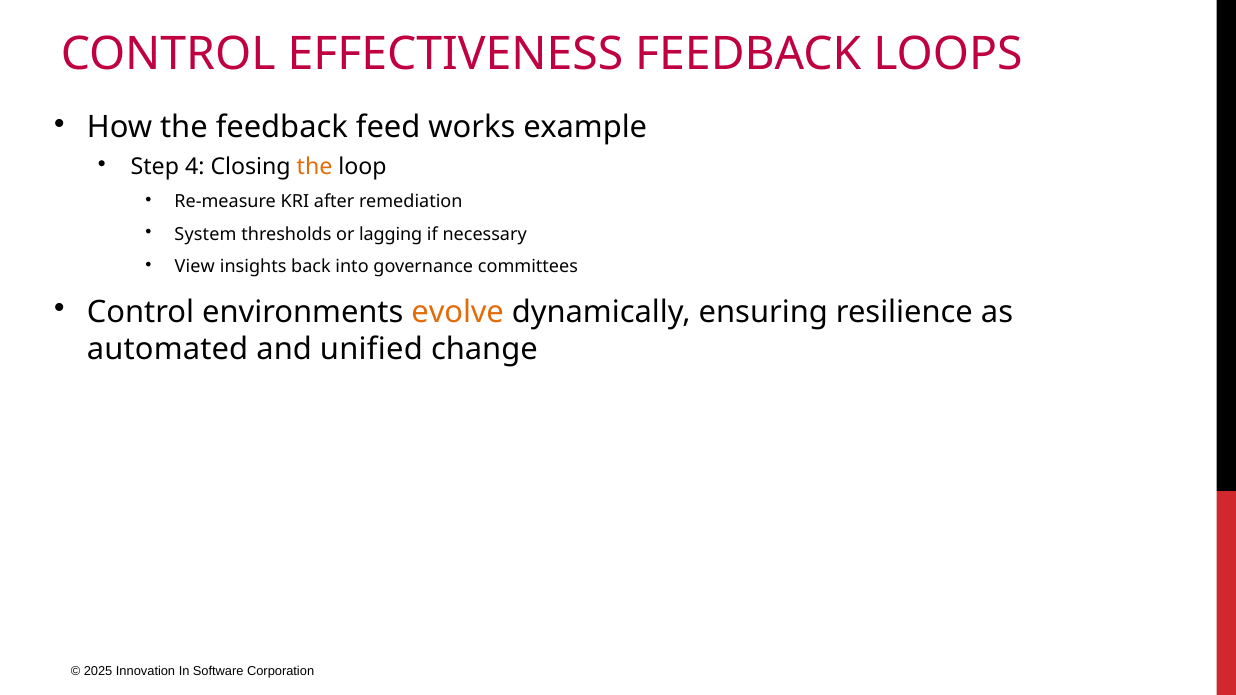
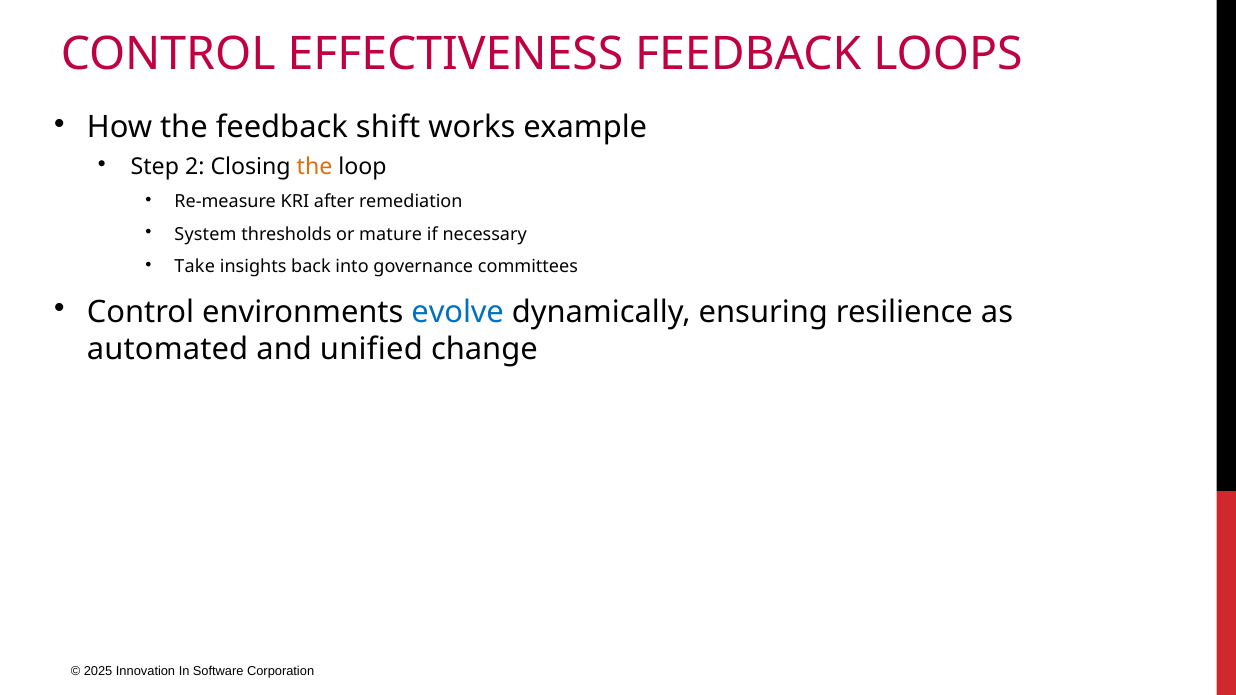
feed: feed -> shift (388, 127)
4: 4 -> 2 (195, 166)
lagging: lagging -> mature (391, 234)
View: View -> Take (195, 267)
evolve colour: orange -> blue (458, 312)
